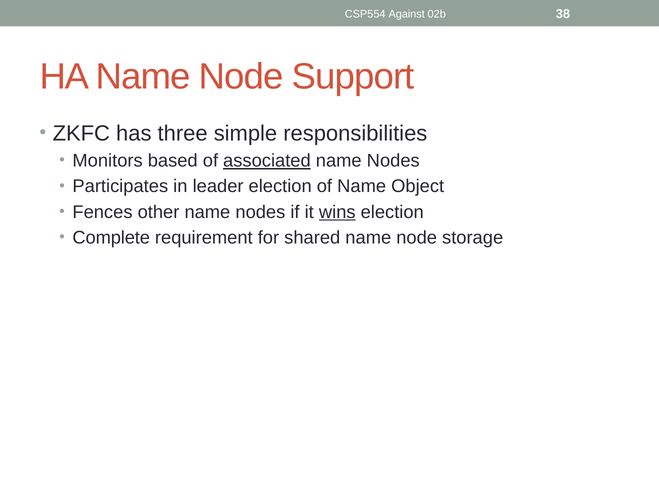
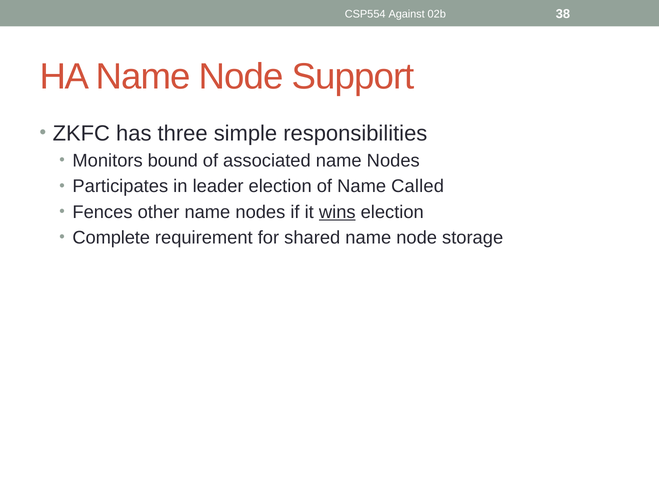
based: based -> bound (173, 161)
associated underline: present -> none (267, 161)
Object: Object -> Called (418, 187)
